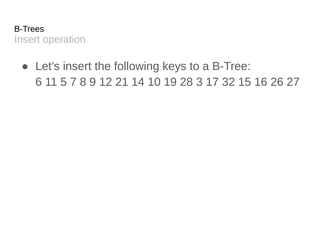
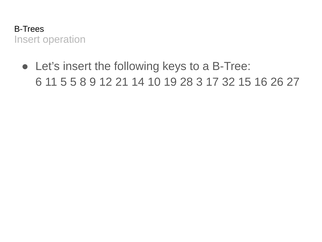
5 7: 7 -> 5 (73, 82)
